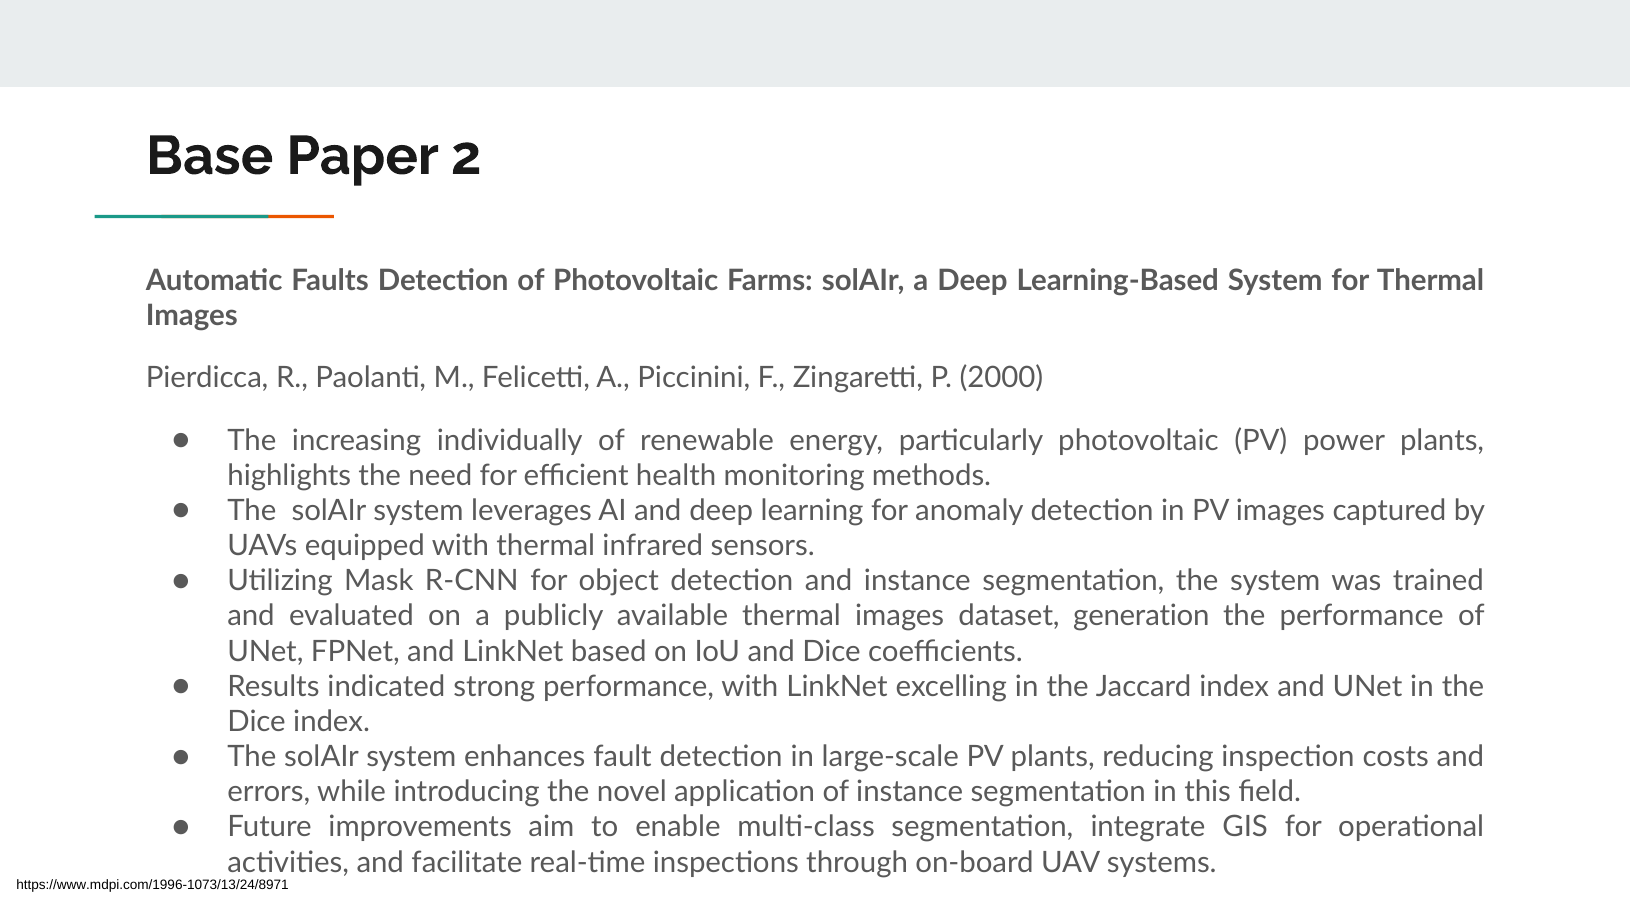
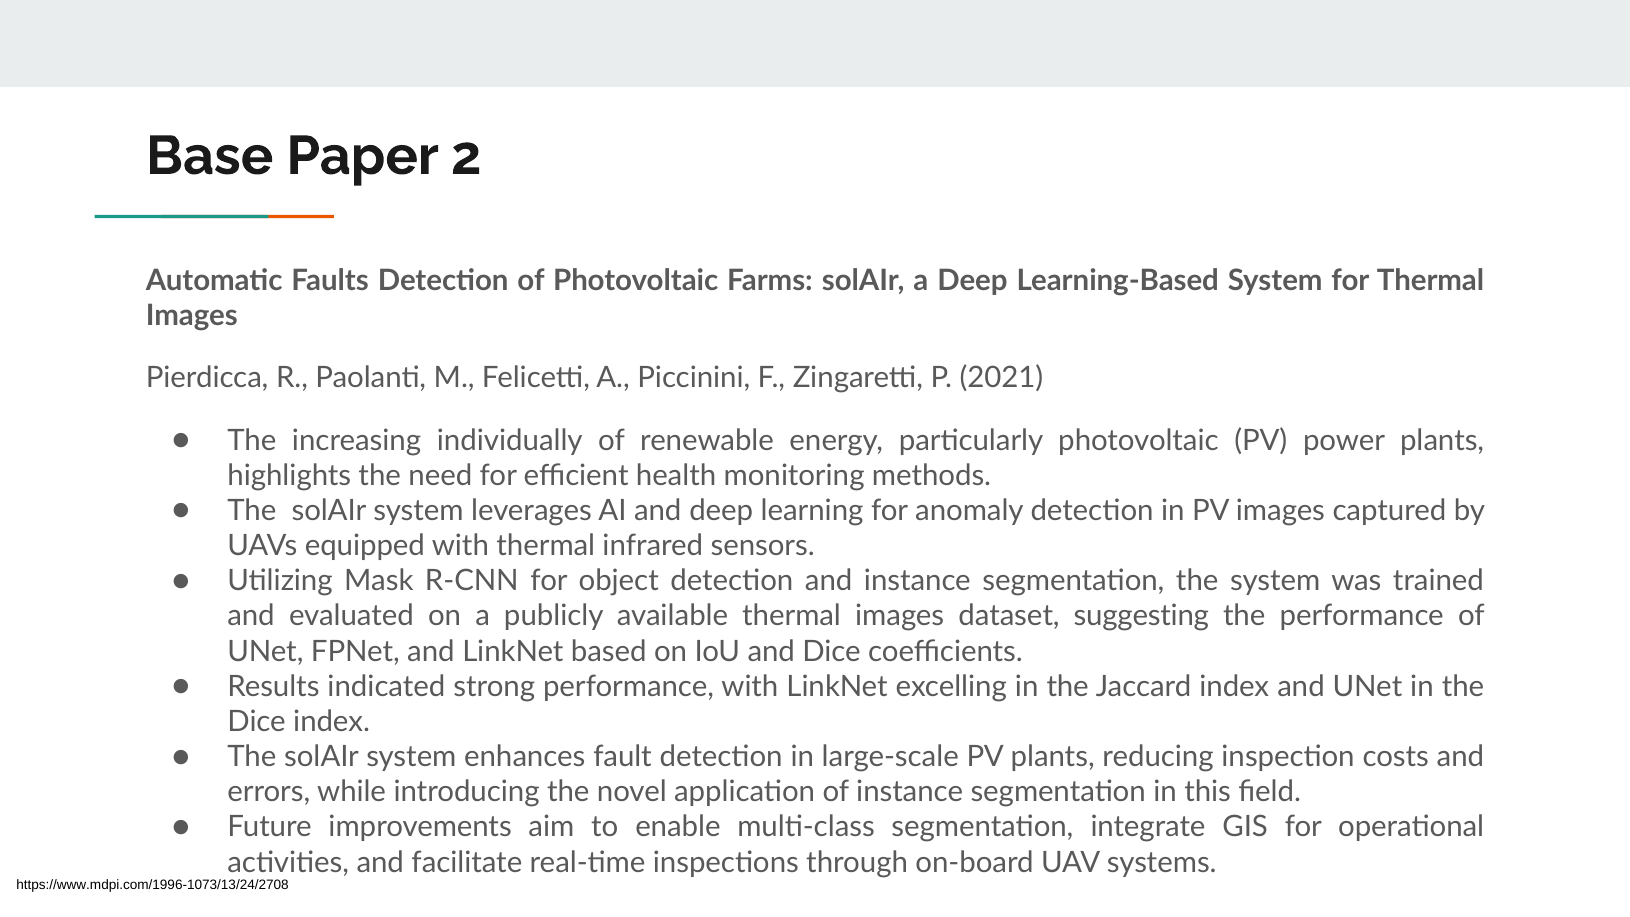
2000: 2000 -> 2021 (1001, 378)
generation: generation -> suggesting (1141, 616)
https://www.mdpi.com/1996-1073/13/24/8971: https://www.mdpi.com/1996-1073/13/24/8971 -> https://www.mdpi.com/1996-1073/13/24/2708 (153, 885)
